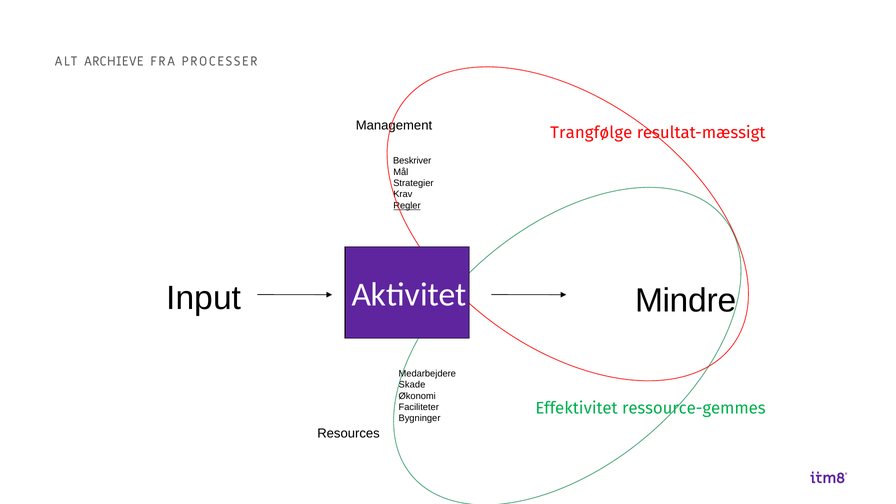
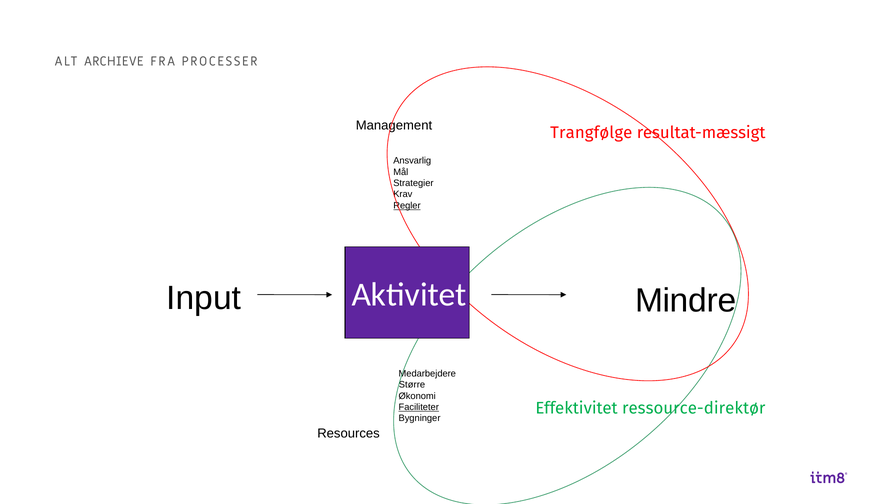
Beskriver: Beskriver -> Ansvarlig (412, 161)
Skade: Skade -> Større (412, 385)
ressource-gemmes: ressource-gemmes -> ressource-direktør (694, 408)
Faciliteter underline: none -> present (419, 407)
